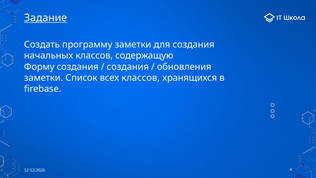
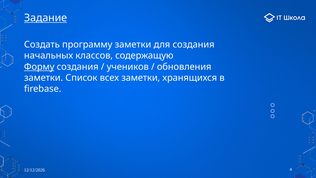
Форму underline: none -> present (39, 67)
создания: создания -> учеников (128, 67)
всех классов: классов -> заметки (141, 78)
